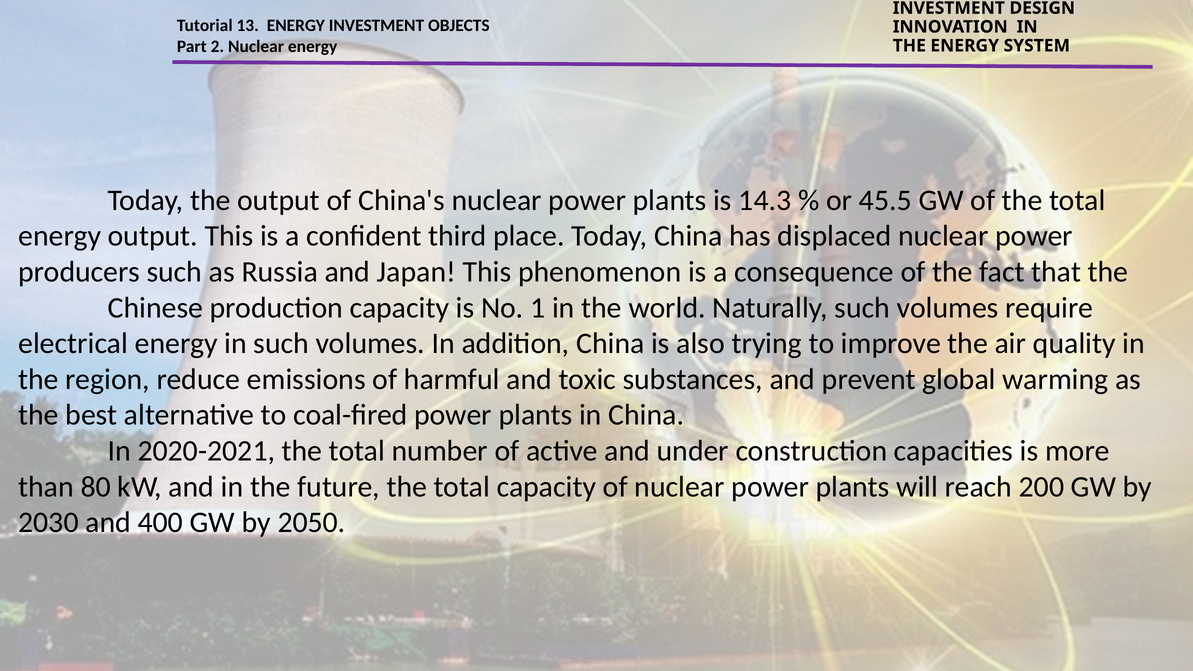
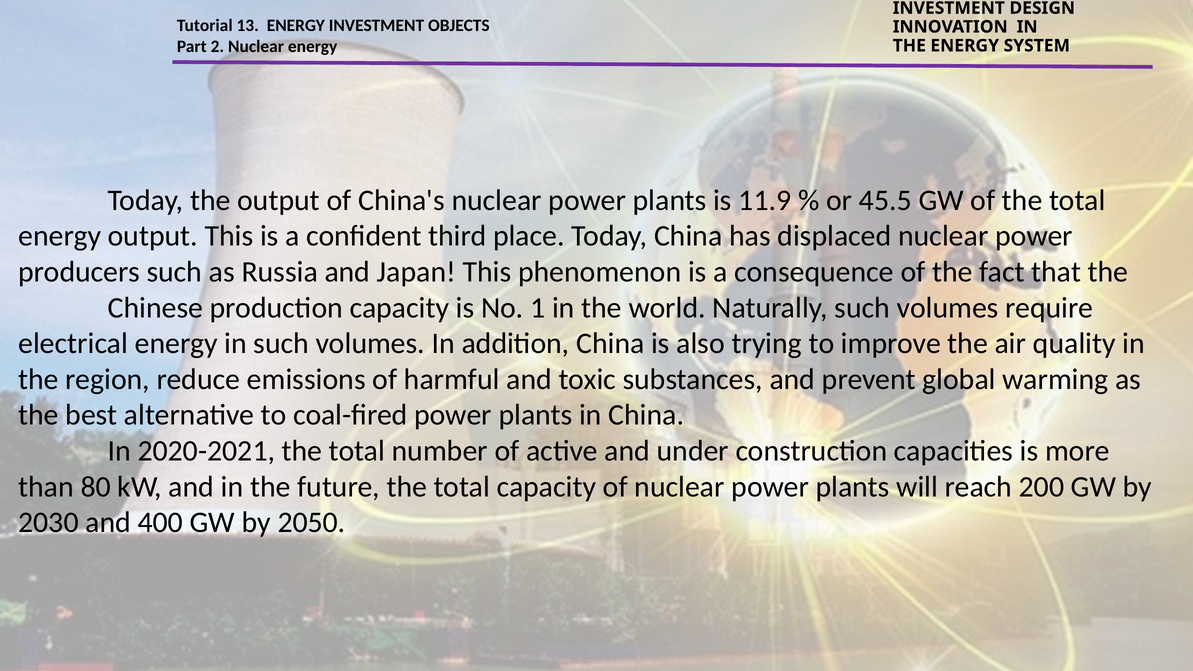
14.3: 14.3 -> 11.9 (765, 200)
